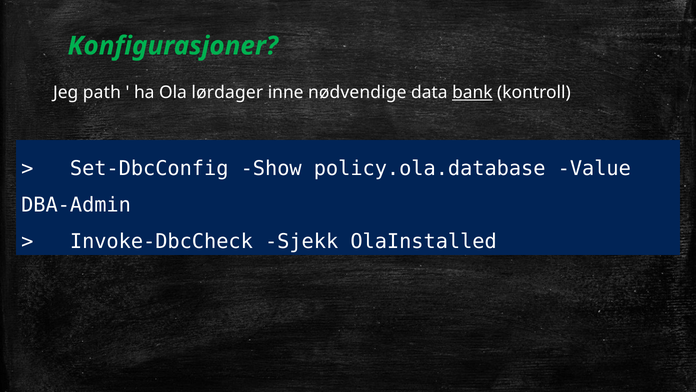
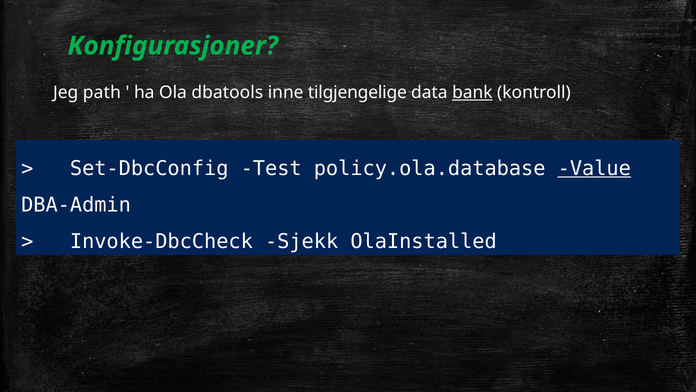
lørdager: lørdager -> dbatools (227, 92)
nødvendige: nødvendige -> tilgjengelige (357, 92)
Show: Show -> Test (271, 168)
Value underline: none -> present (594, 168)
